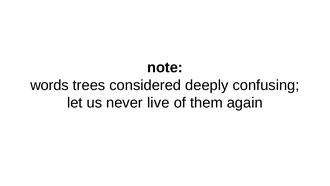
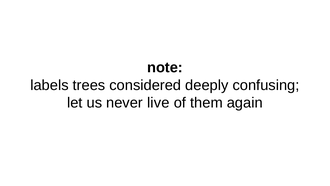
words: words -> labels (49, 85)
